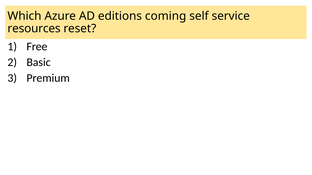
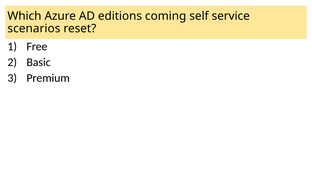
resources: resources -> scenarios (34, 29)
